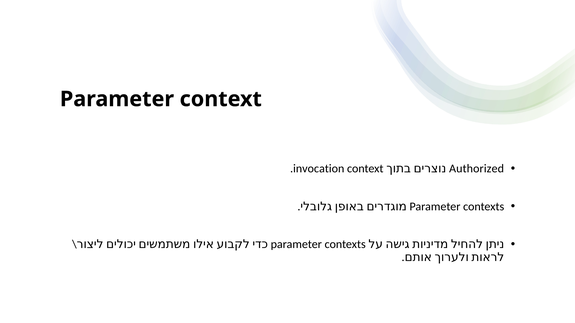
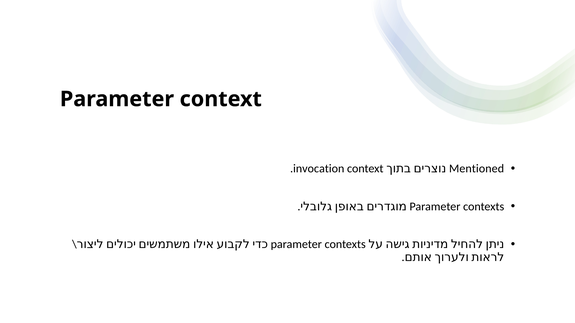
Authorized: Authorized -> Mentioned (477, 169)
